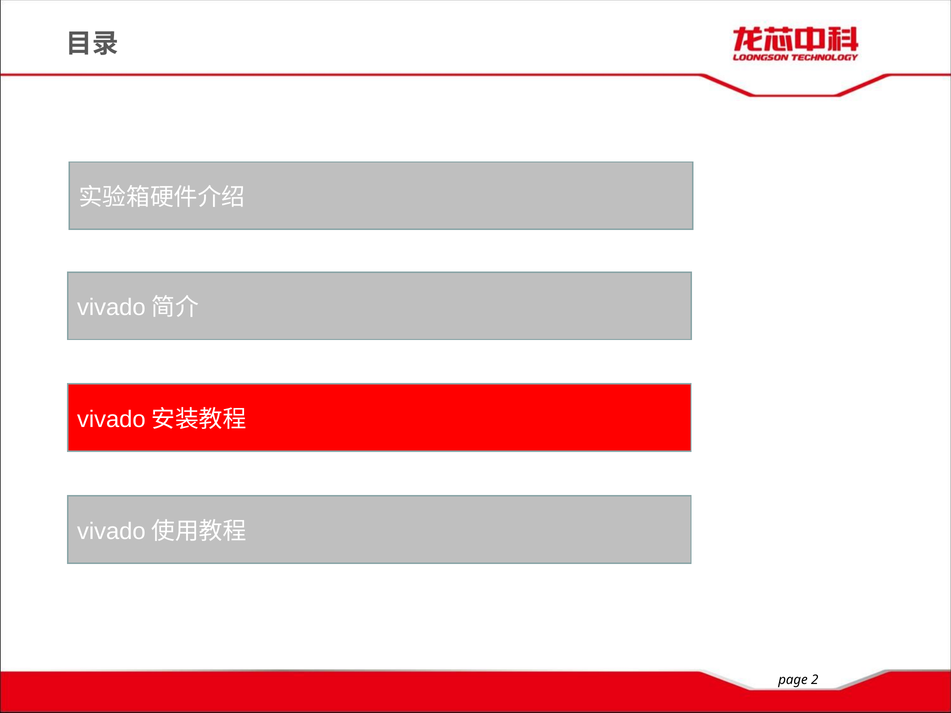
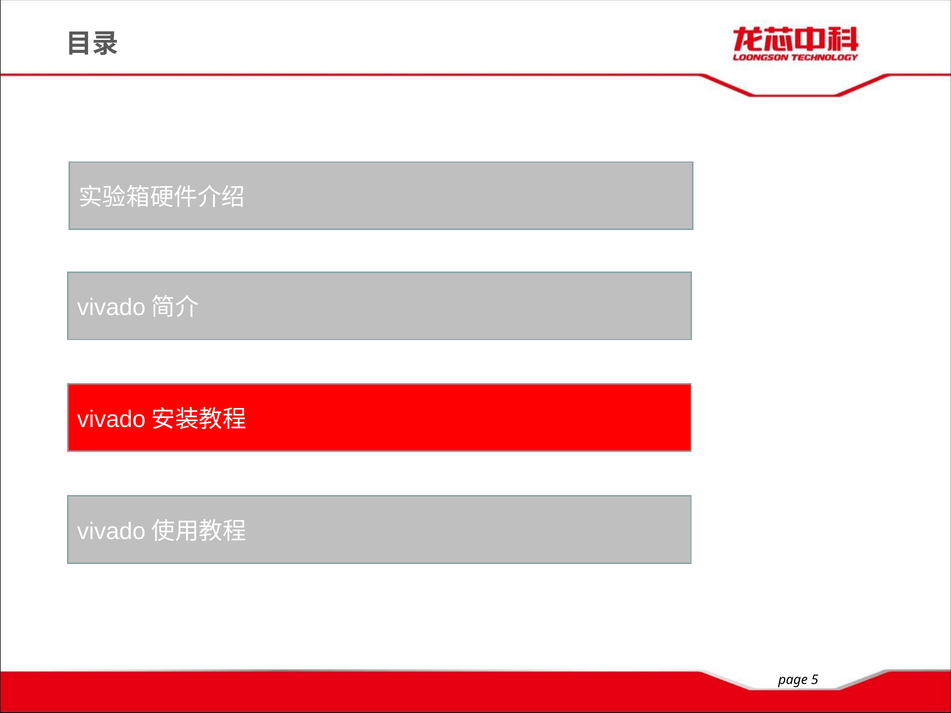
2: 2 -> 5 (815, 680)
